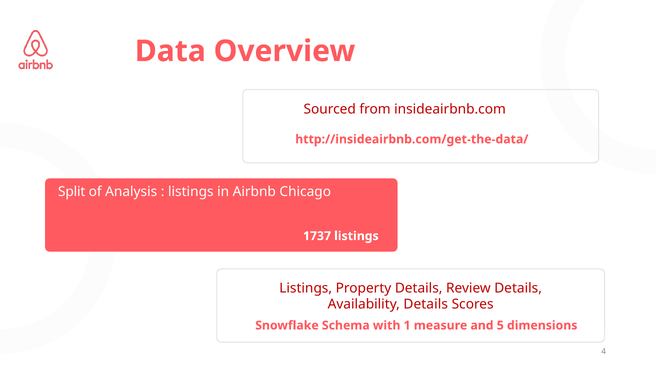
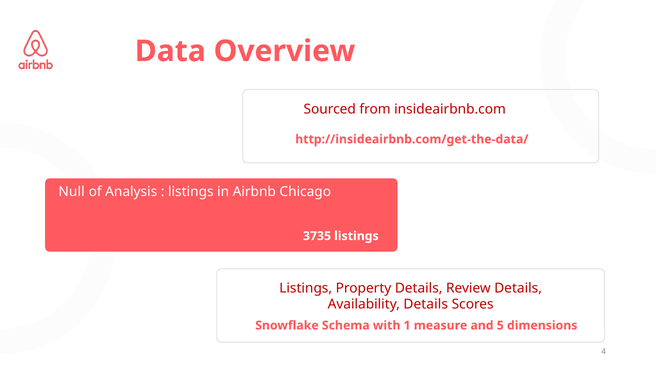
Split: Split -> Null (72, 192)
1737: 1737 -> 3735 (317, 236)
